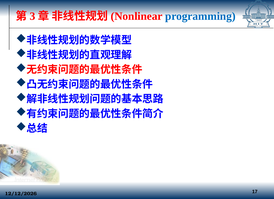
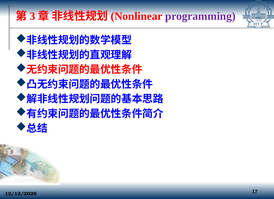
programming colour: blue -> purple (200, 16)
